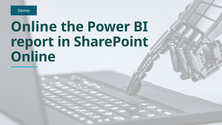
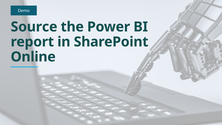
Online: Online -> Source (34, 27)
